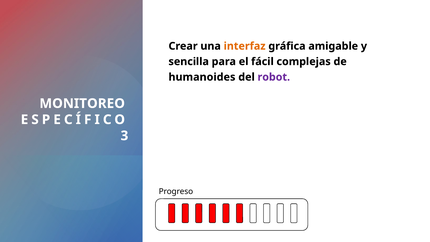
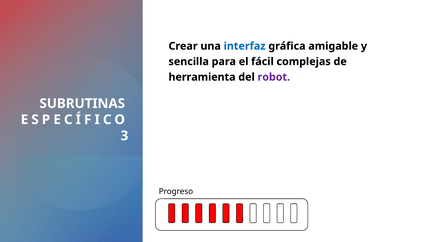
interfaz colour: orange -> blue (245, 46)
humanoides: humanoides -> herramienta (202, 77)
MONITOREO: MONITOREO -> SUBRUTINAS (82, 103)
